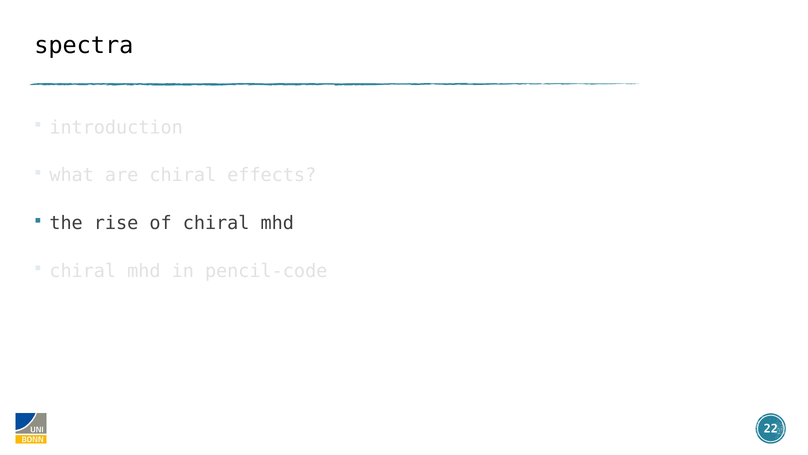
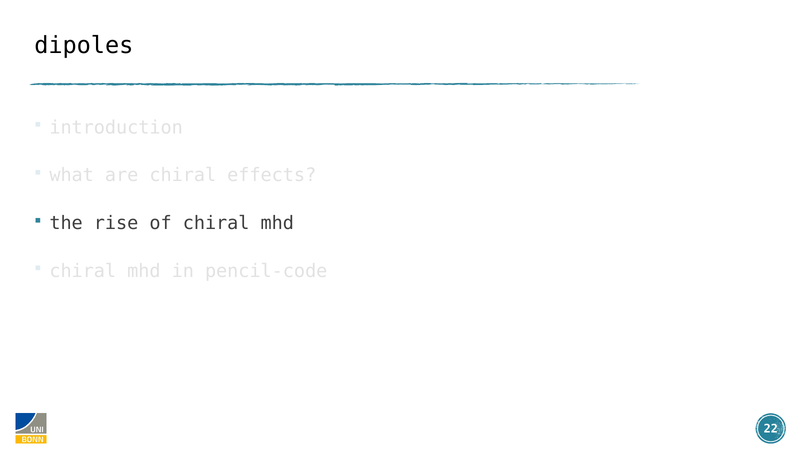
spectra: spectra -> dipoles (84, 45)
